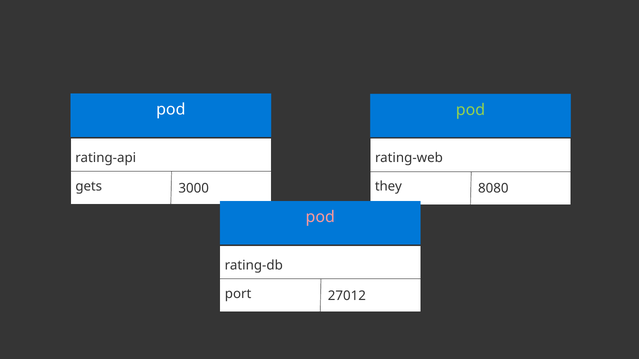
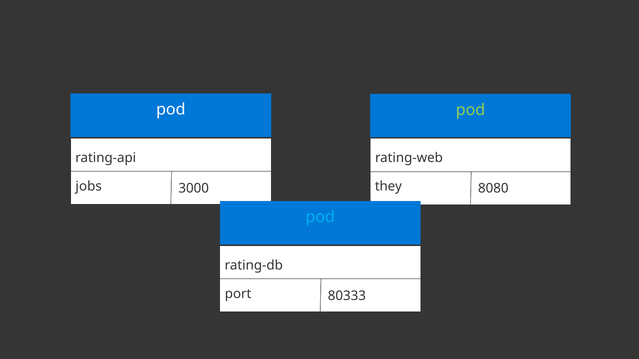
gets: gets -> jobs (89, 186)
pod colour: pink -> light blue (320, 217)
27012: 27012 -> 80333 (347, 296)
